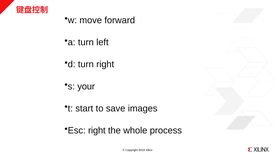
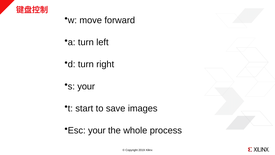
Esc right: right -> your (97, 130)
